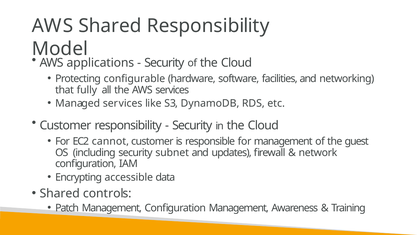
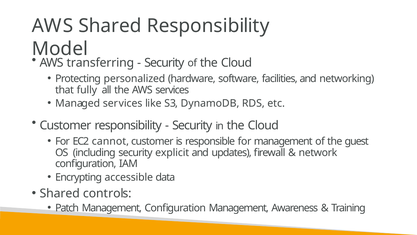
applications: applications -> transferring (100, 63)
configurable: configurable -> personalized (134, 79)
subnet: subnet -> explicit (172, 152)
